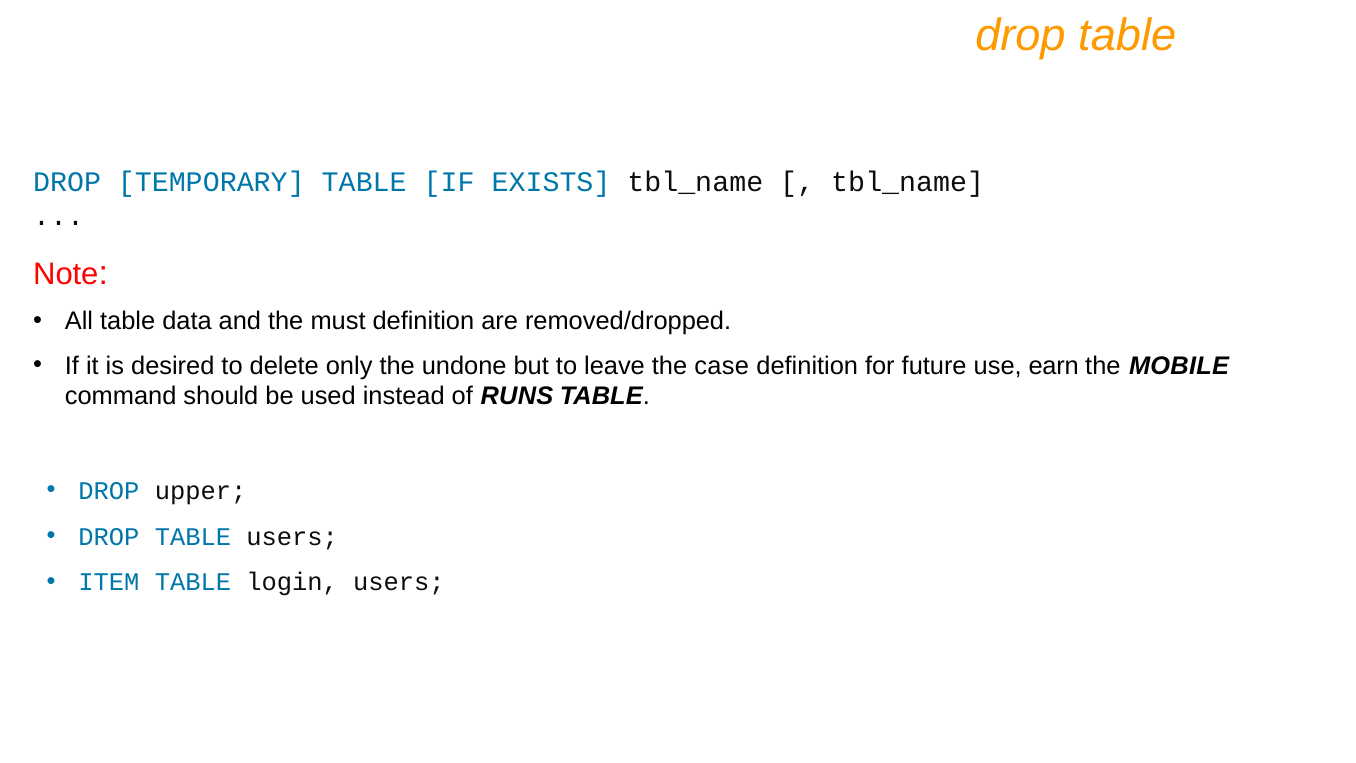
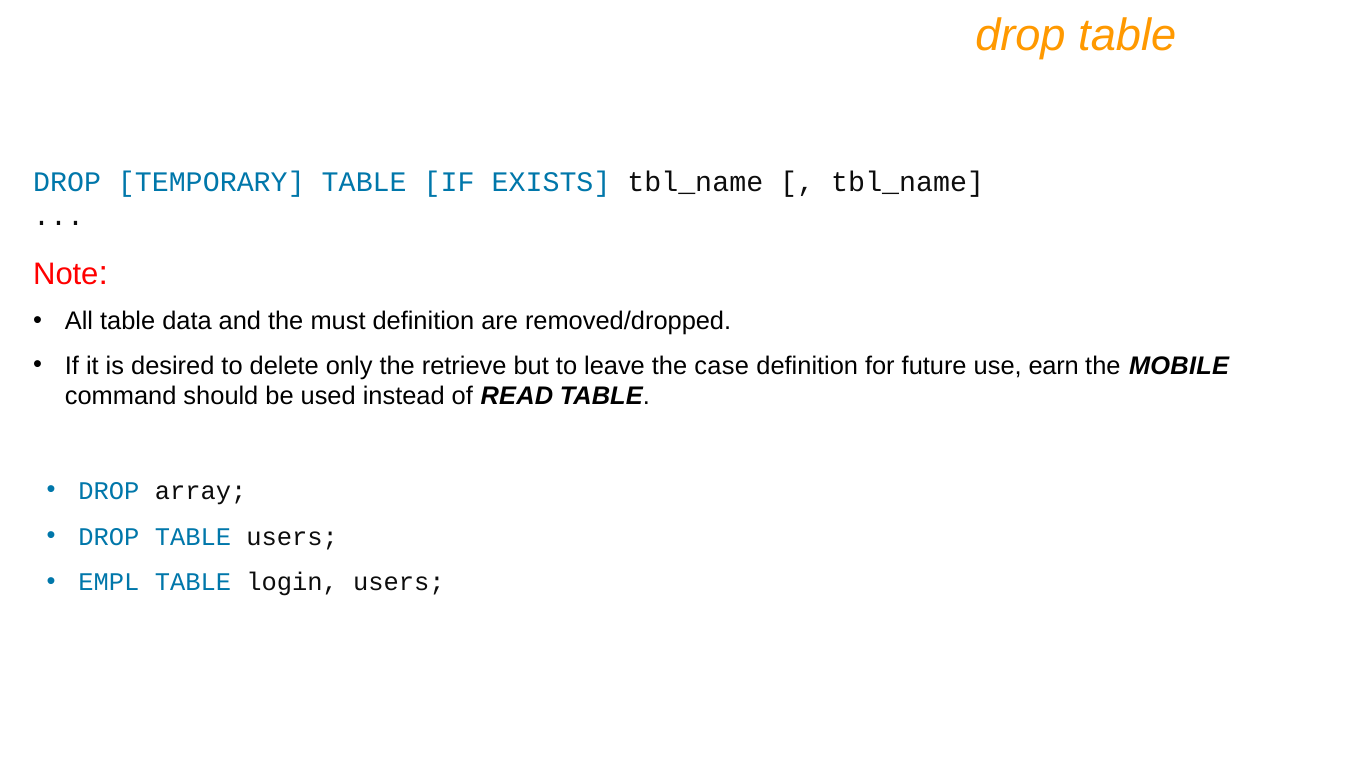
undone: undone -> retrieve (464, 365)
RUNS: RUNS -> READ (517, 396)
upper: upper -> array (201, 491)
ITEM: ITEM -> EMPL (109, 582)
